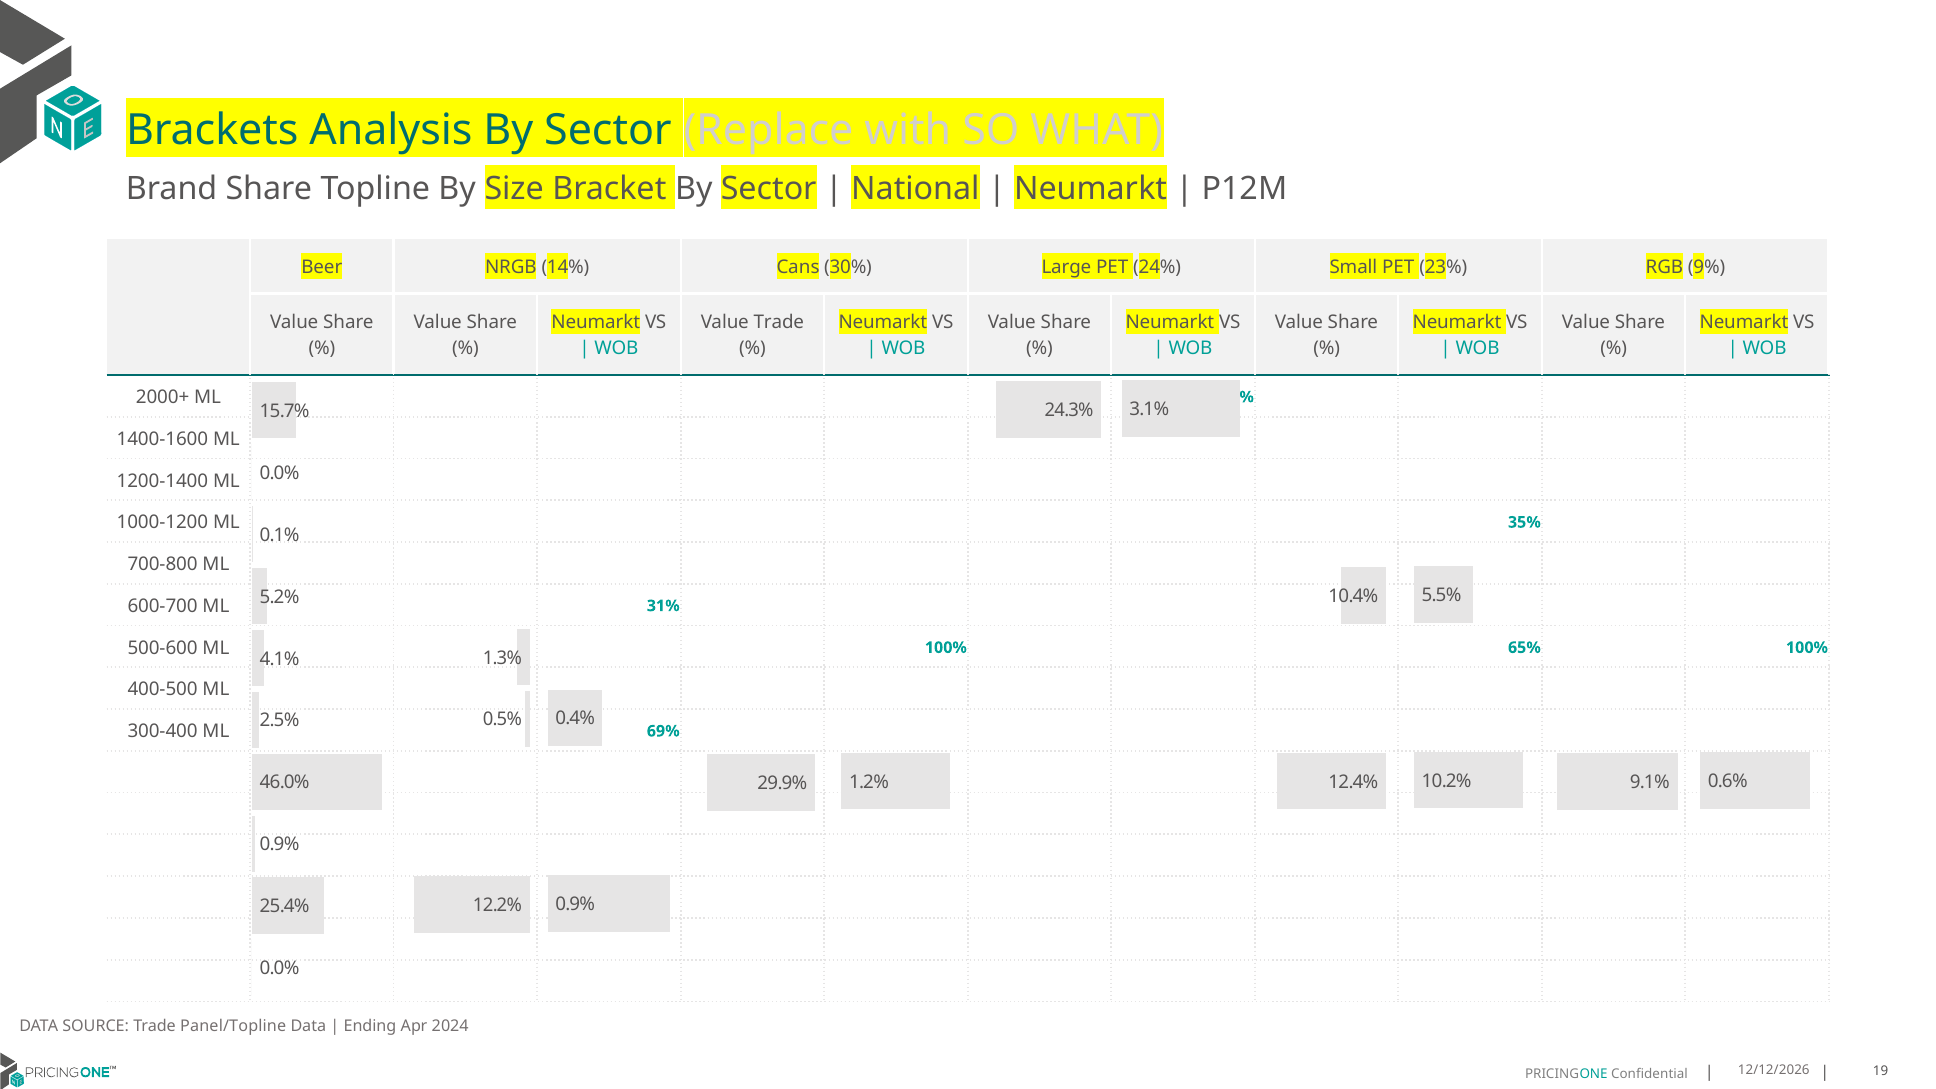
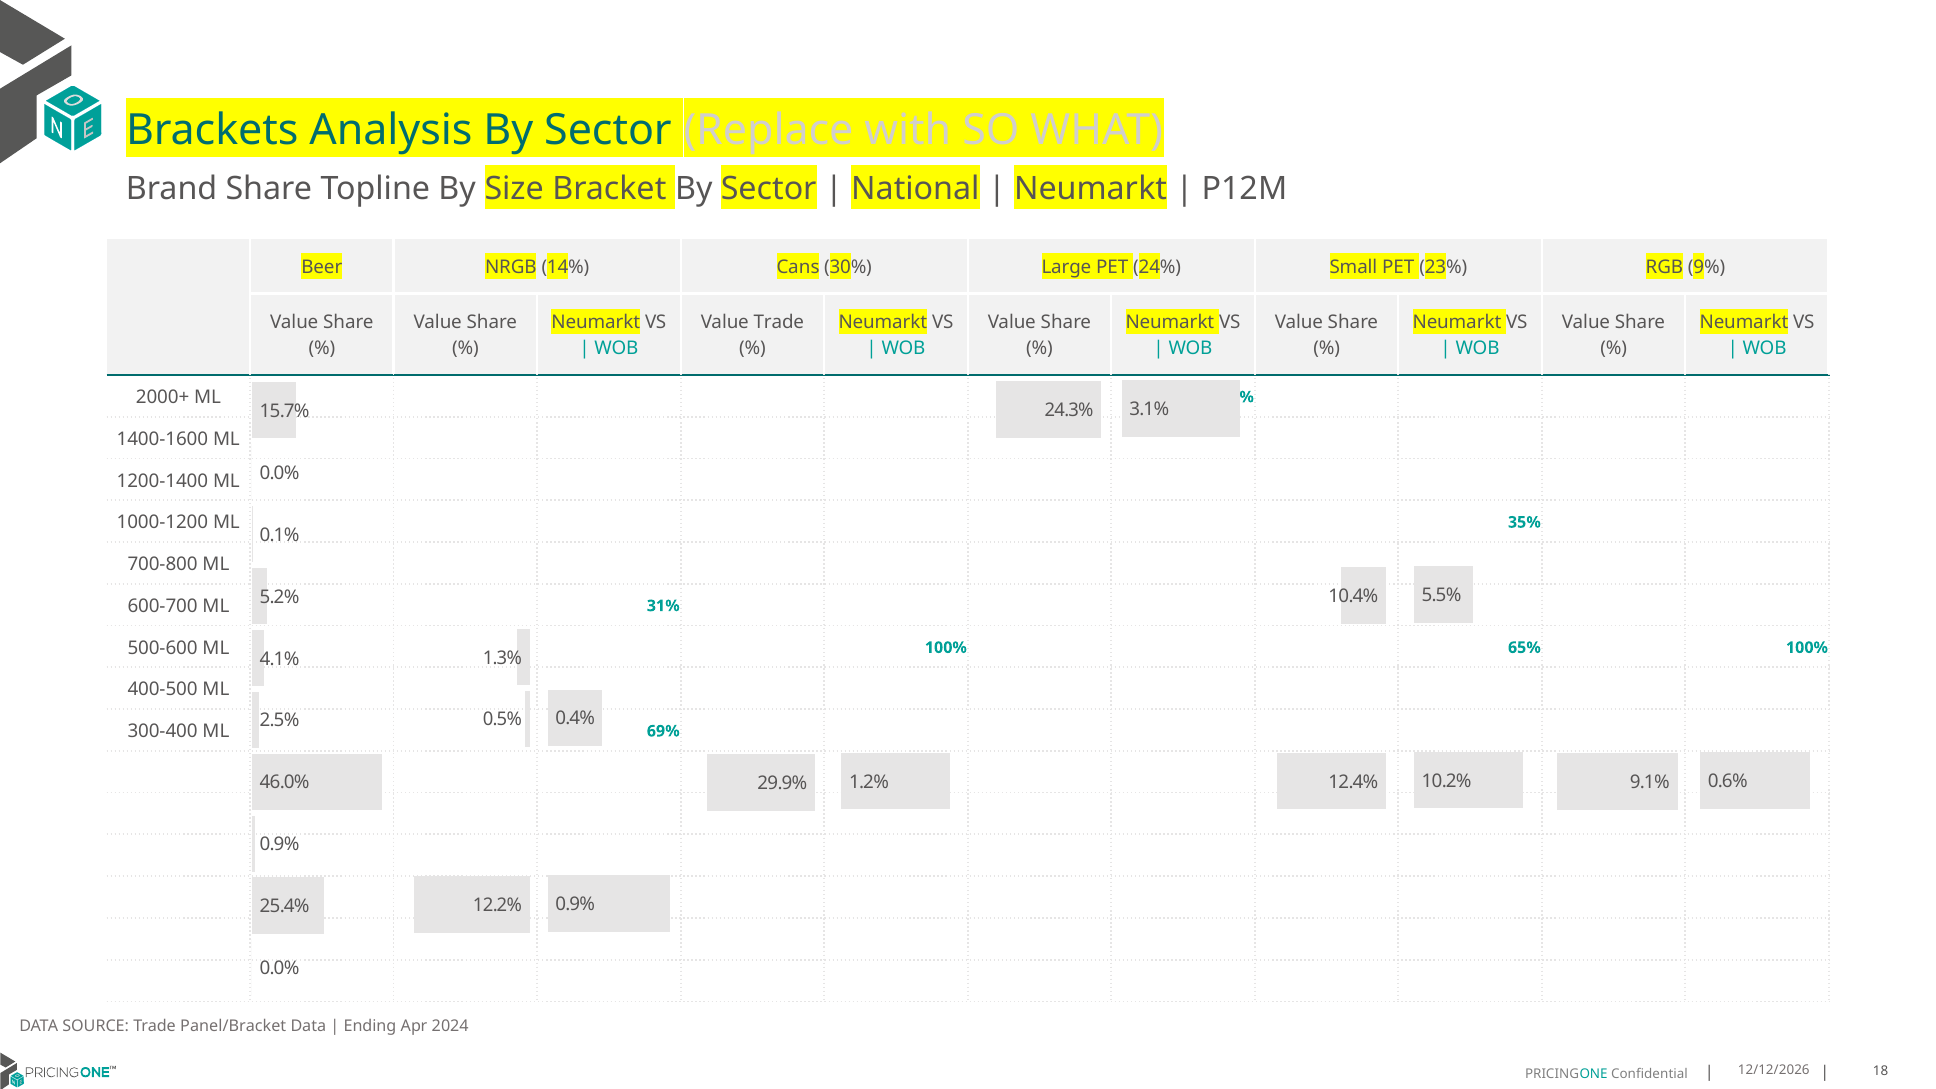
Panel/Topline: Panel/Topline -> Panel/Bracket (233, 1026)
19: 19 -> 18 (1881, 1071)
